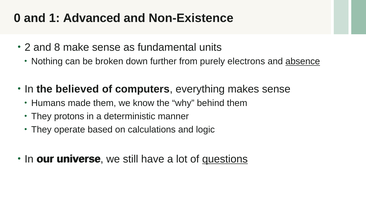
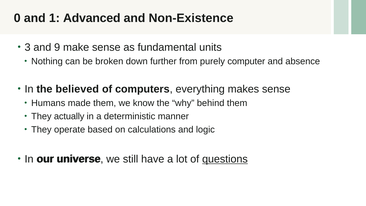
2: 2 -> 3 (28, 47)
8: 8 -> 9 (57, 47)
electrons: electrons -> computer (246, 61)
absence underline: present -> none (303, 61)
protons: protons -> actually (69, 116)
